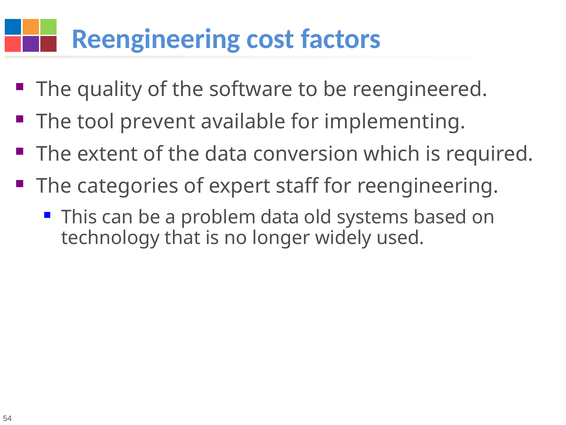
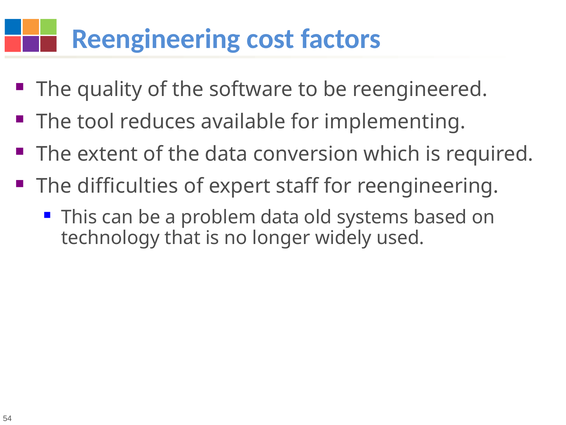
prevent: prevent -> reduces (158, 121)
categories: categories -> difficulties (128, 186)
